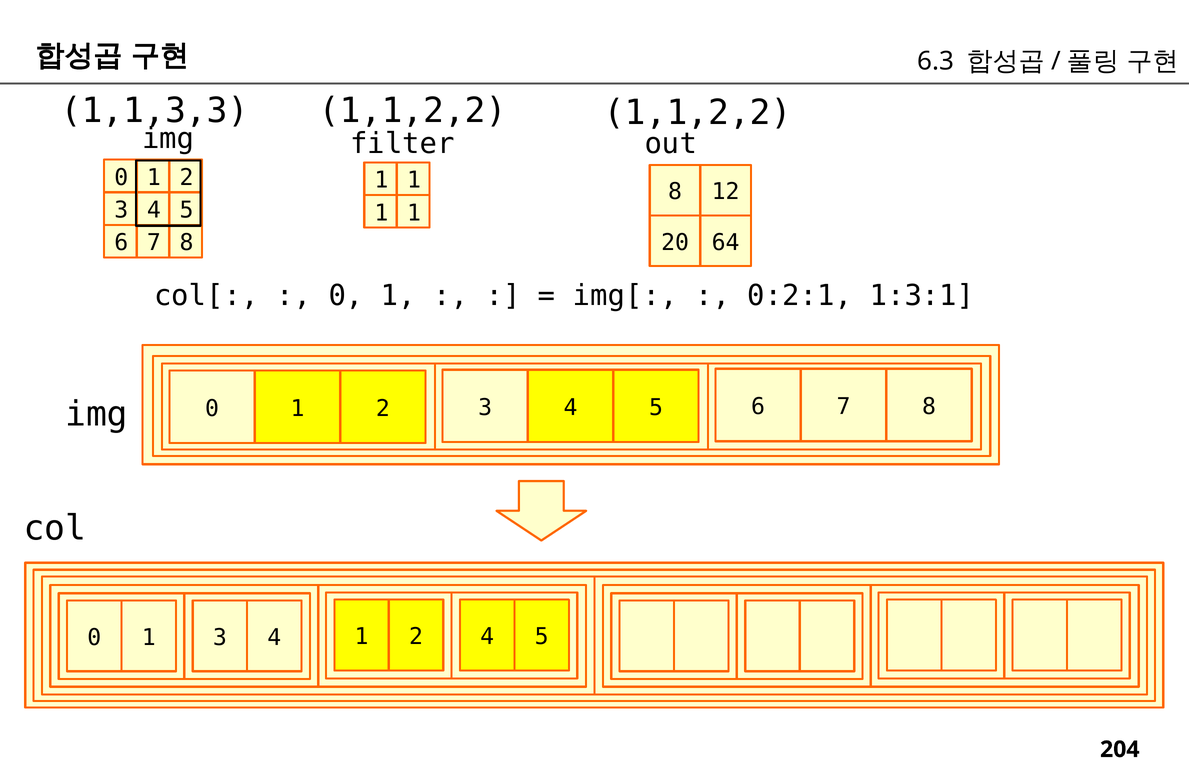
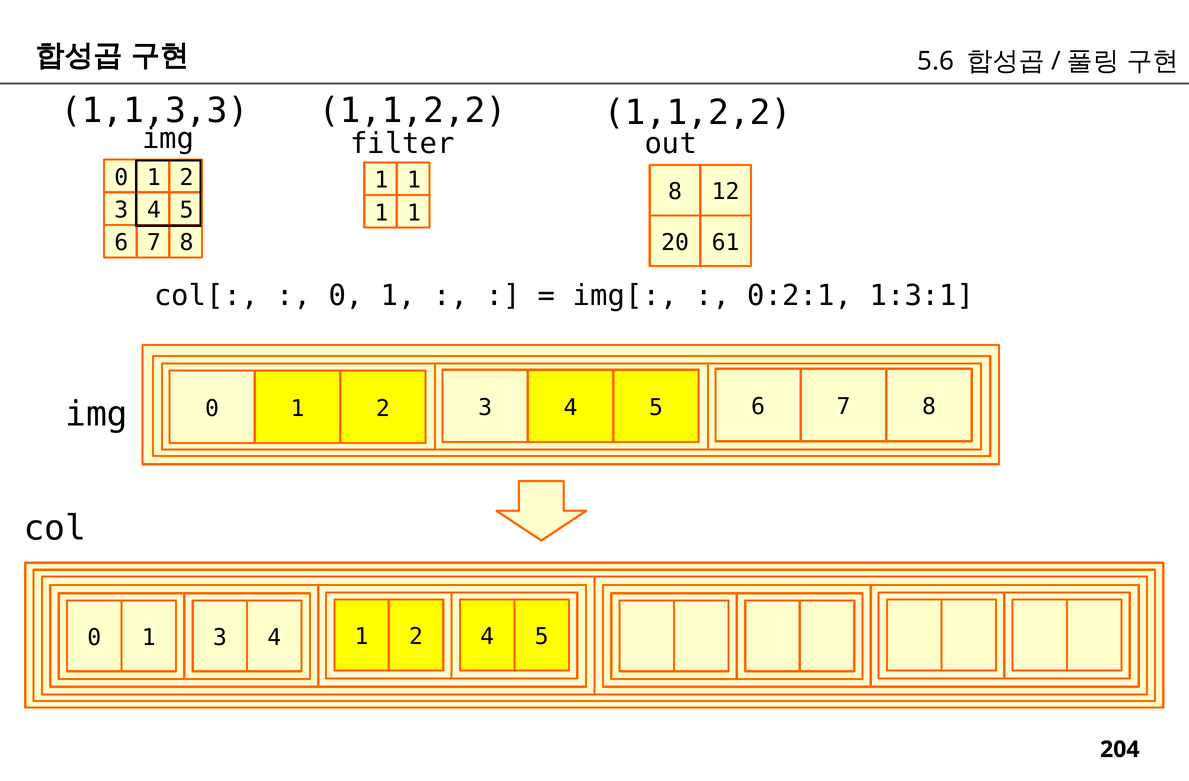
6.3: 6.3 -> 5.6 (936, 61)
64: 64 -> 61 (726, 242)
